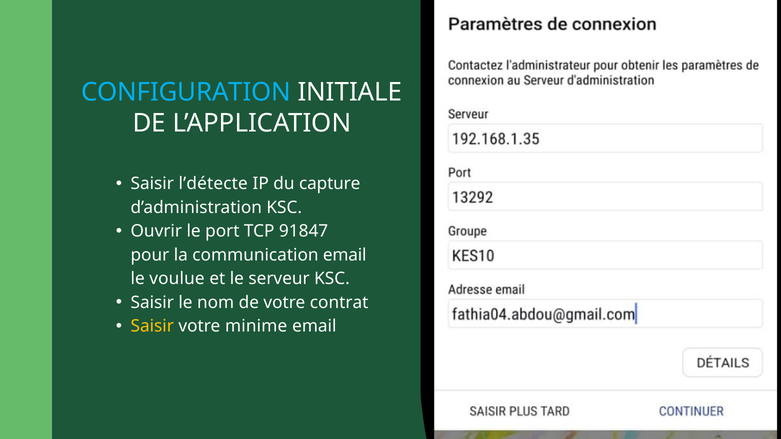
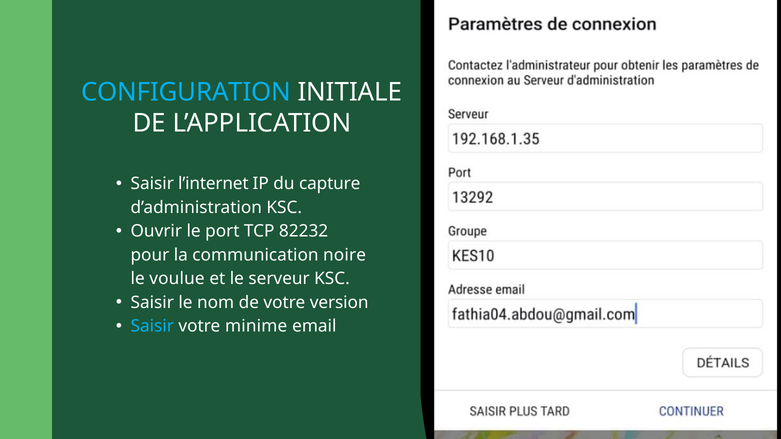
l’détecte: l’détecte -> l’internet (213, 184)
91847: 91847 -> 82232 (304, 231)
communication email: email -> noire (345, 255)
contrat: contrat -> version (339, 303)
Saisir colour: yellow -> light blue (152, 327)
